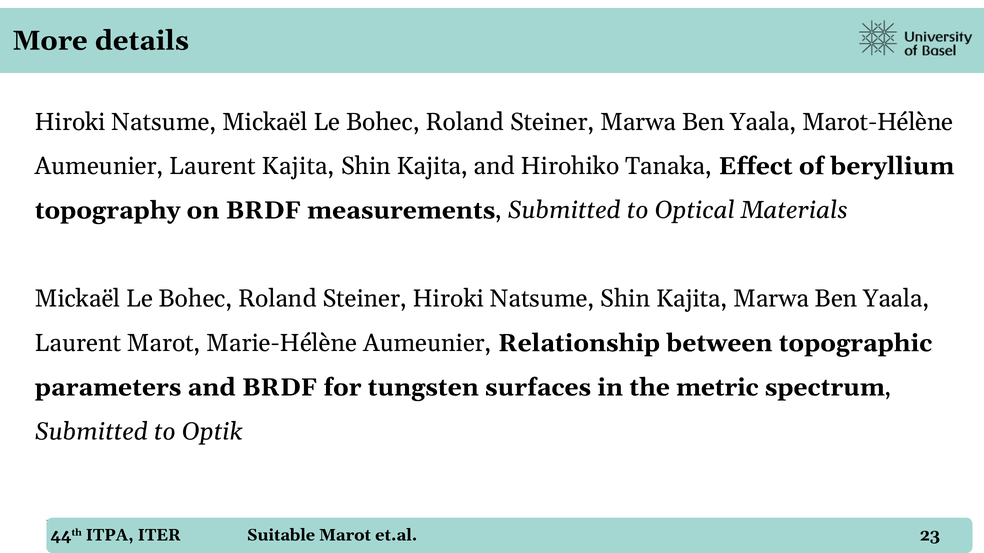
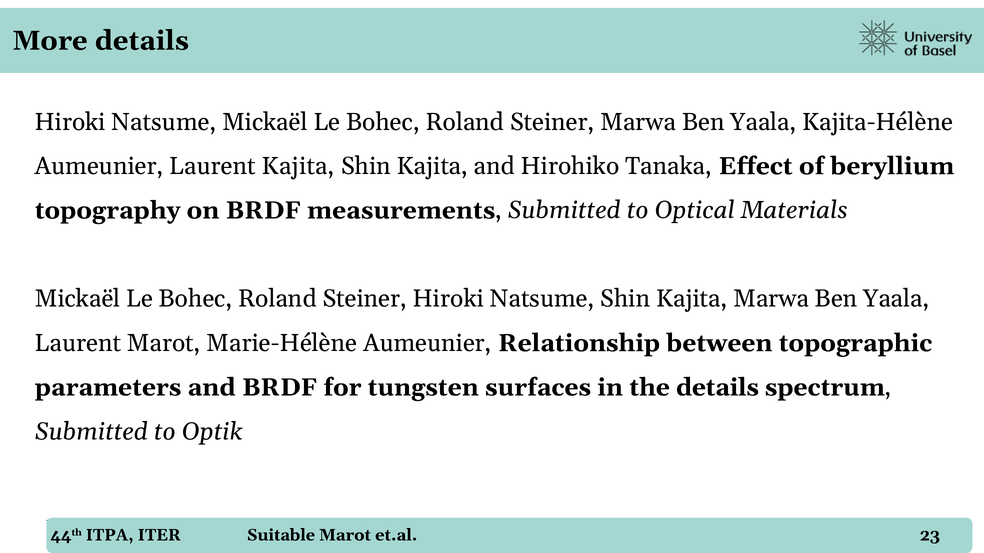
Marot-Hélène: Marot-Hélène -> Kajita-Hélène (878, 122)
the metric: metric -> details (717, 388)
